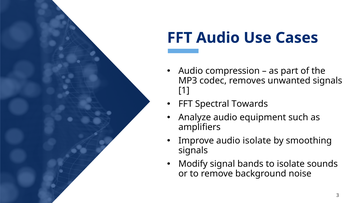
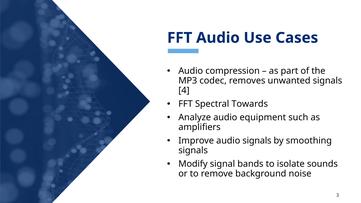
1: 1 -> 4 (184, 90)
audio isolate: isolate -> signals (257, 141)
